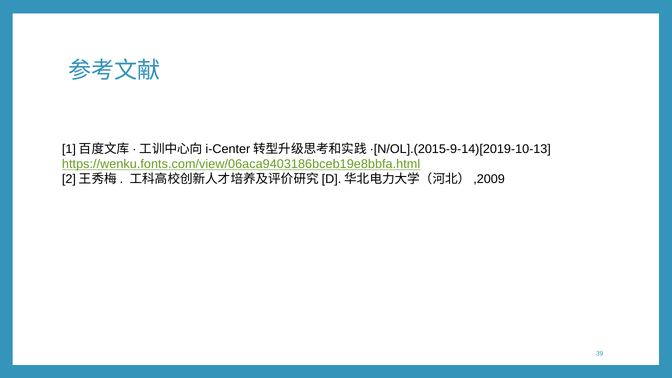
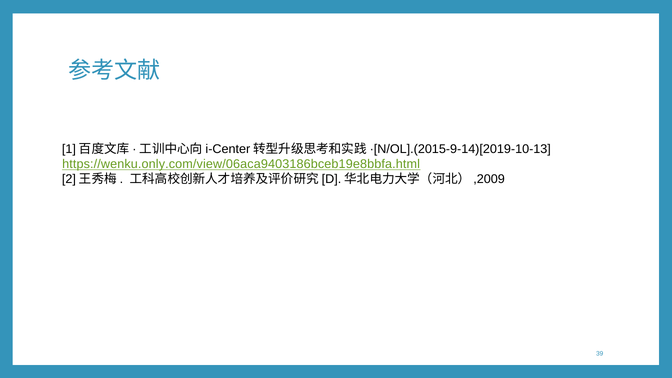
https://wenku.fonts.com/view/06aca9403186bceb19e8bbfa.html: https://wenku.fonts.com/view/06aca9403186bceb19e8bbfa.html -> https://wenku.only.com/view/06aca9403186bceb19e8bbfa.html (241, 164)
